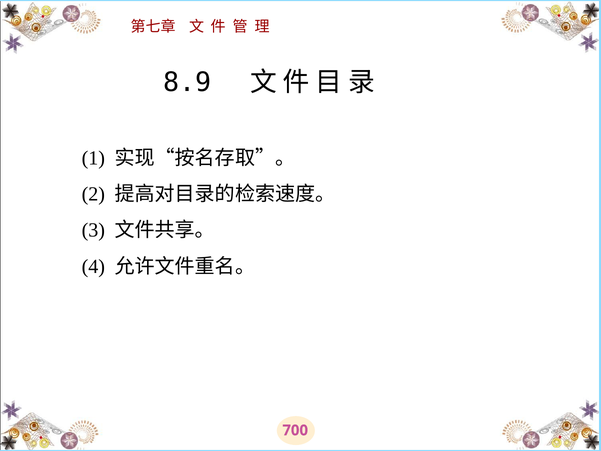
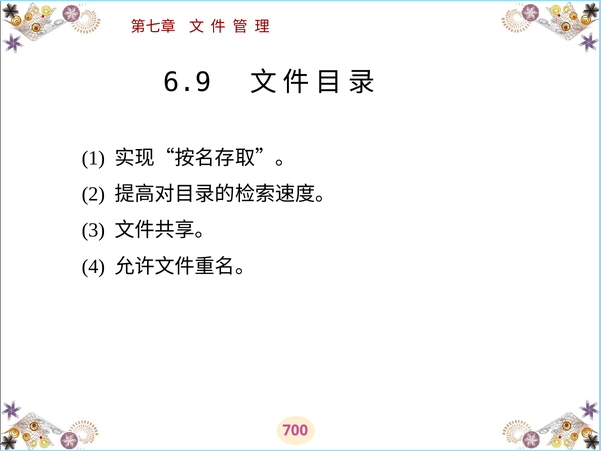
8.9: 8.9 -> 6.9 (187, 82)
